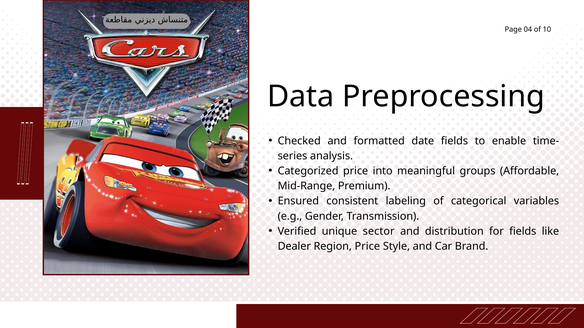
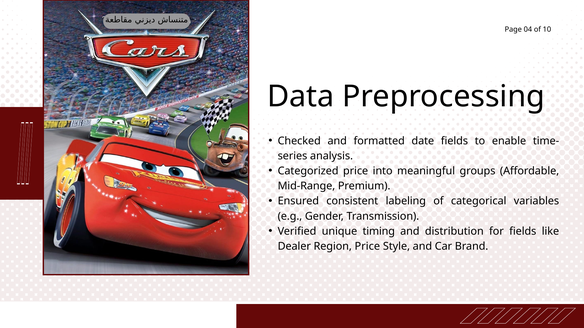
sector: sector -> timing (379, 232)
